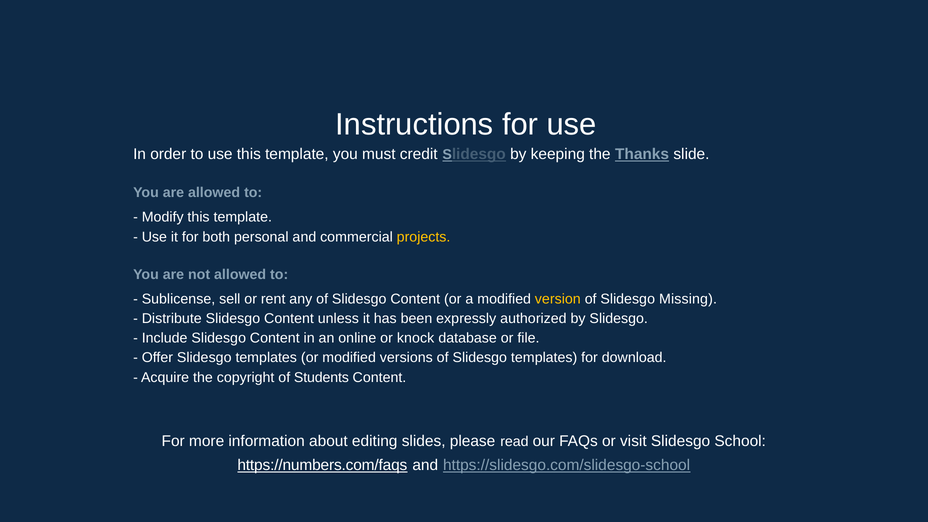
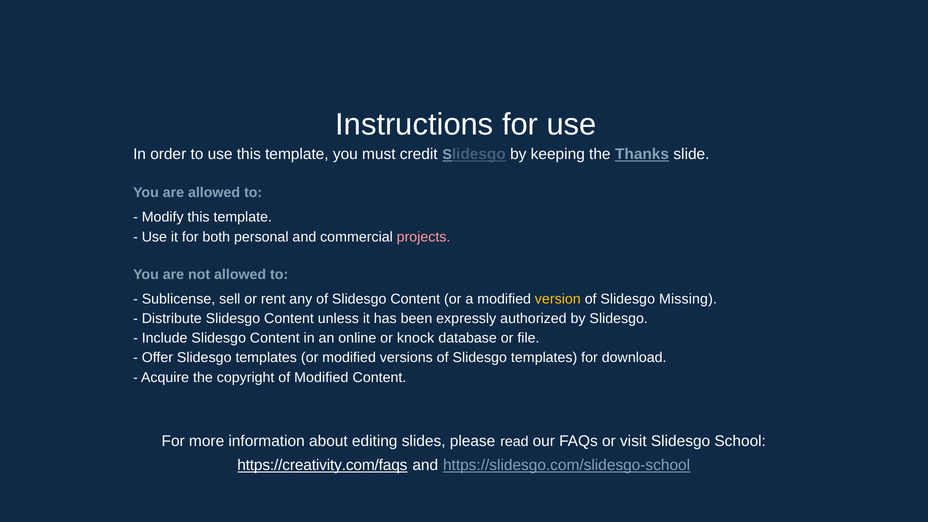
projects colour: yellow -> pink (424, 237)
of Students: Students -> Modified (321, 377)
https://numbers.com/faqs: https://numbers.com/faqs -> https://creativity.com/faqs (322, 465)
